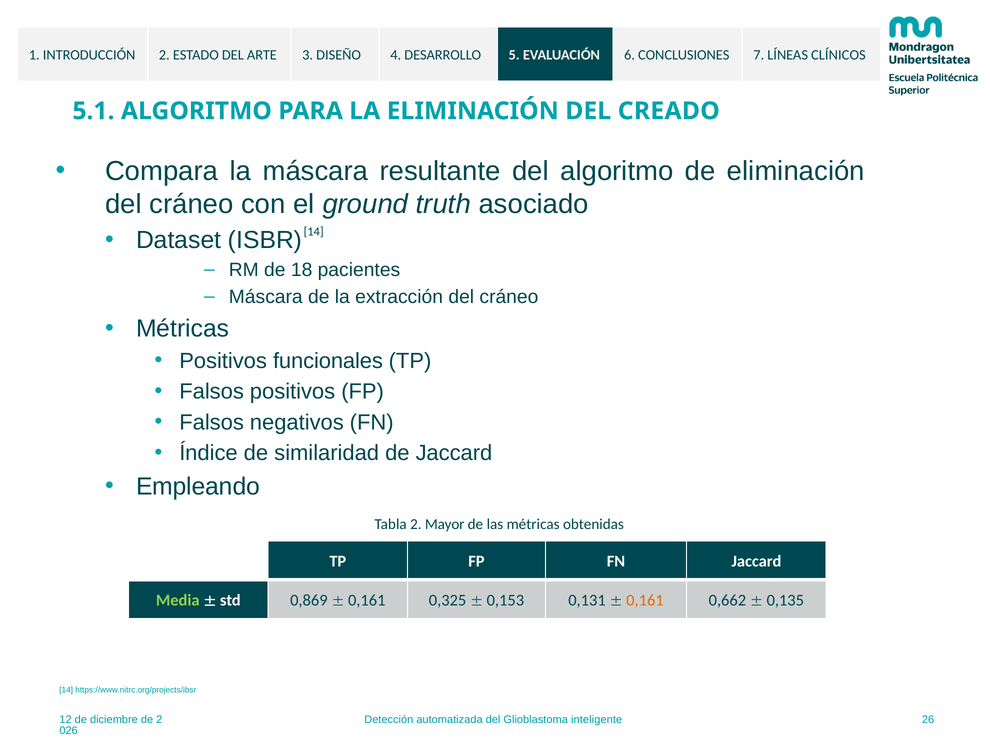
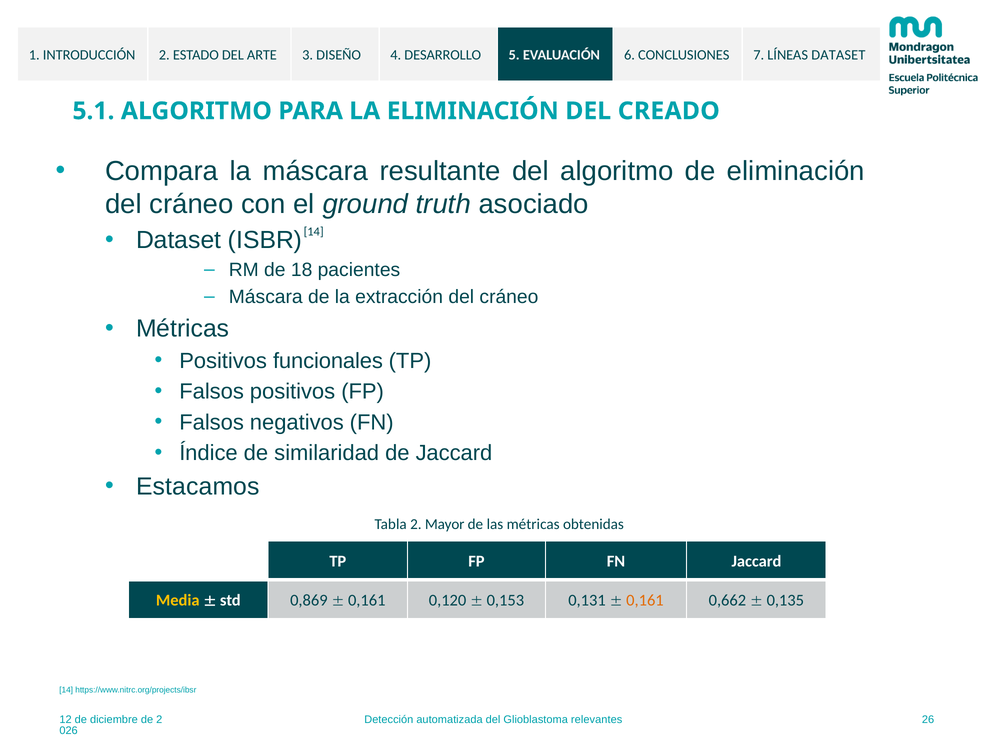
LÍNEAS CLÍNICOS: CLÍNICOS -> DATASET (838, 55)
Empleando: Empleando -> Estacamos (198, 487)
Media colour: light green -> yellow (178, 600)
0,325: 0,325 -> 0,120 (448, 600)
inteligente: inteligente -> relevantes (597, 720)
